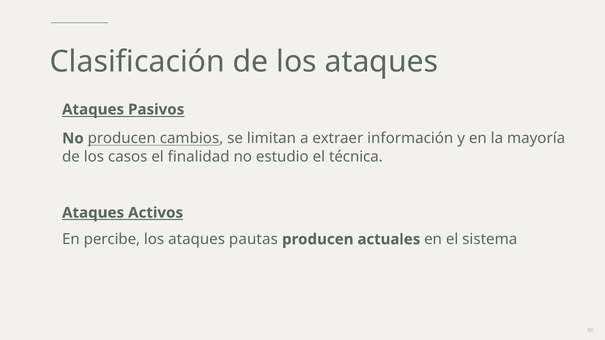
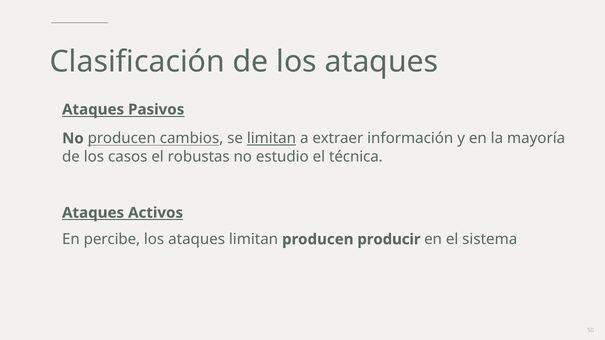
limitan underline: none -> present (271, 139)
finalidad: finalidad -> robustas (199, 157)
ataques pautas: pautas -> limitan (254, 240)
actuales: actuales -> producir (389, 240)
